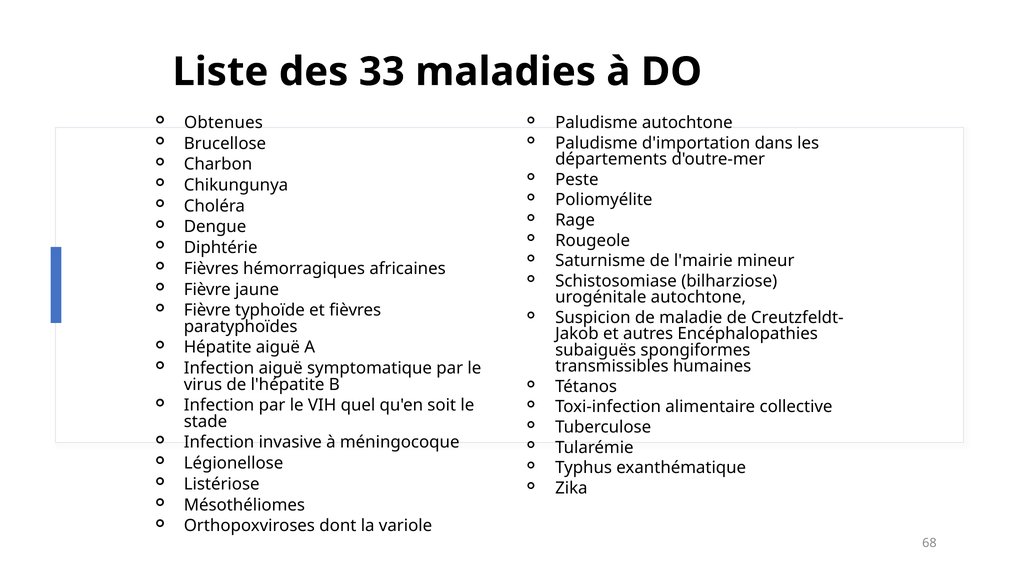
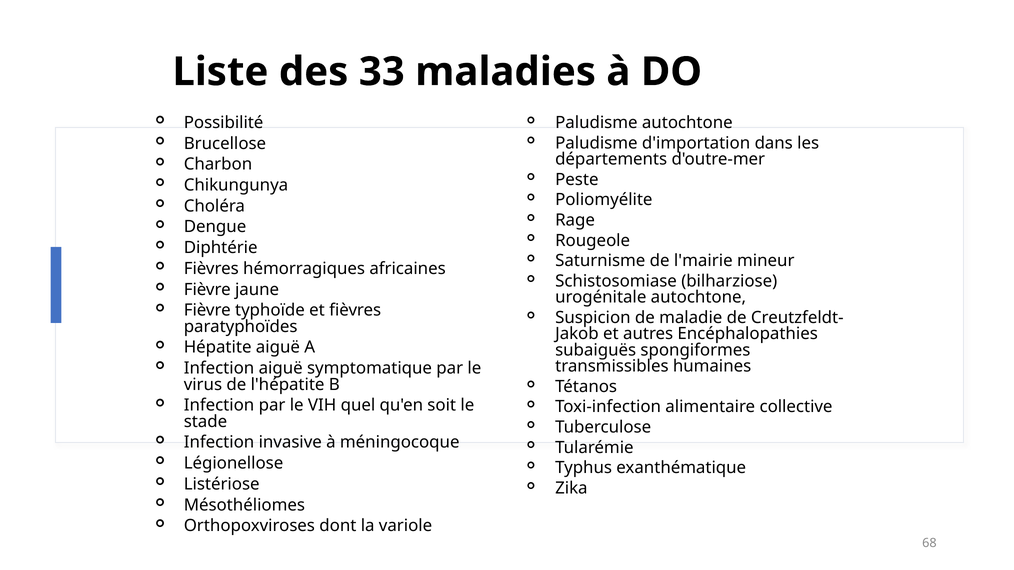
Obtenues: Obtenues -> Possibilité (224, 123)
